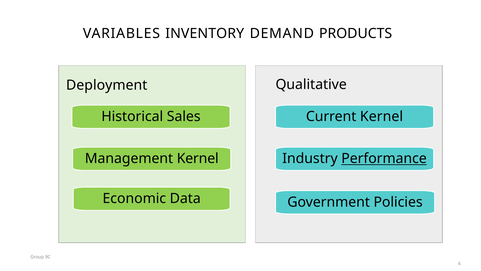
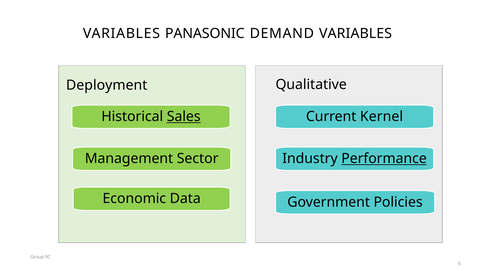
INVENTORY: INVENTORY -> PANASONIC (205, 33)
DEMAND PRODUCTS: PRODUCTS -> VARIABLES (356, 33)
Sales underline: none -> present (184, 116)
Management Kernel: Kernel -> Sector (198, 158)
